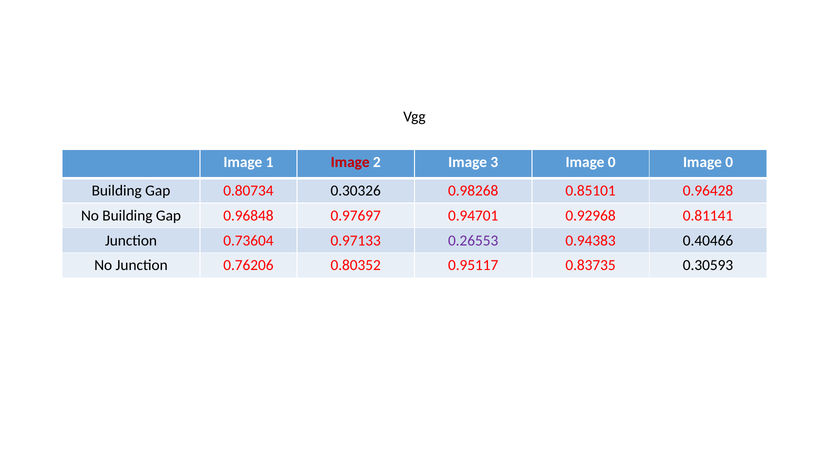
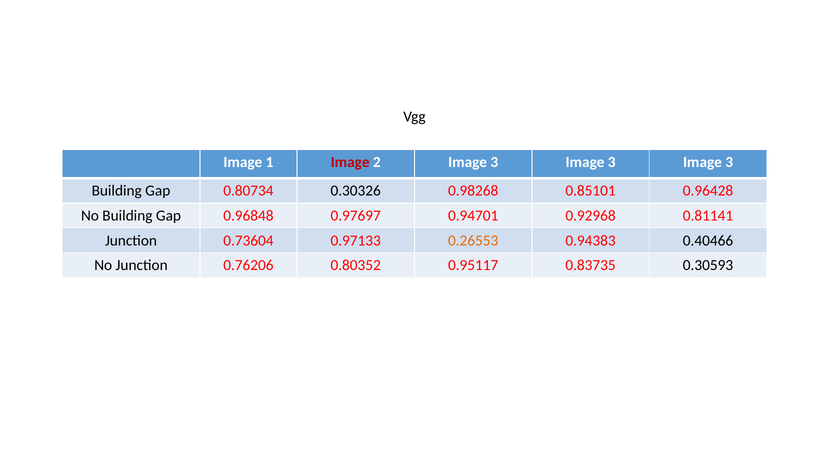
0: 0 -> 3 (612, 162)
0: 0 -> 3 (729, 162)
0.26553 colour: purple -> orange (473, 240)
